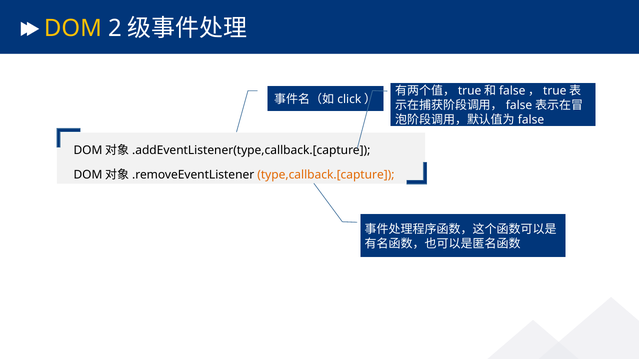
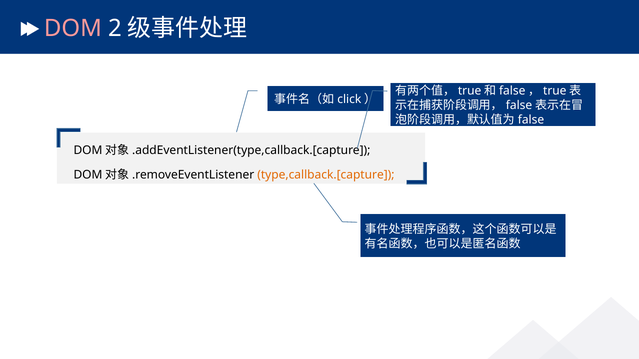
DOM colour: yellow -> pink (73, 28)
